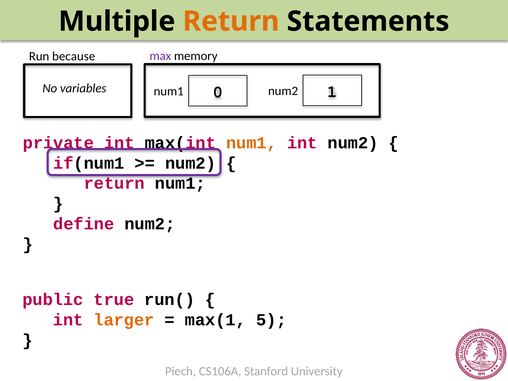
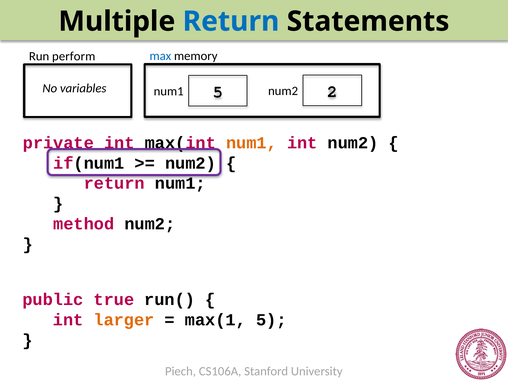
Return colour: orange -> blue (231, 21)
max colour: purple -> blue (160, 56)
because: because -> perform (74, 56)
num1 0: 0 -> 5 (218, 92)
1: 1 -> 2 (332, 92)
define: define -> method (84, 224)
